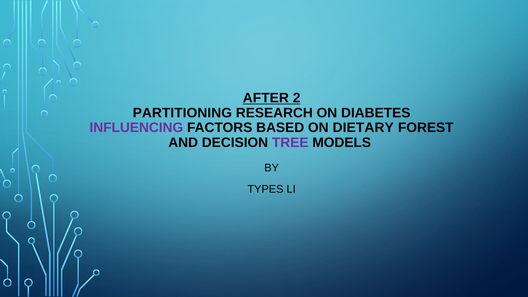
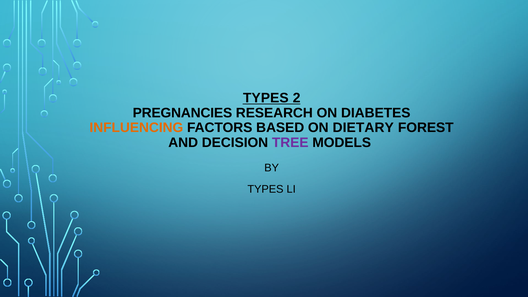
AFTER: AFTER -> TYPES (266, 98)
PARTITIONING: PARTITIONING -> PREGNANCIES (182, 113)
INFLUENCING colour: purple -> orange (136, 128)
